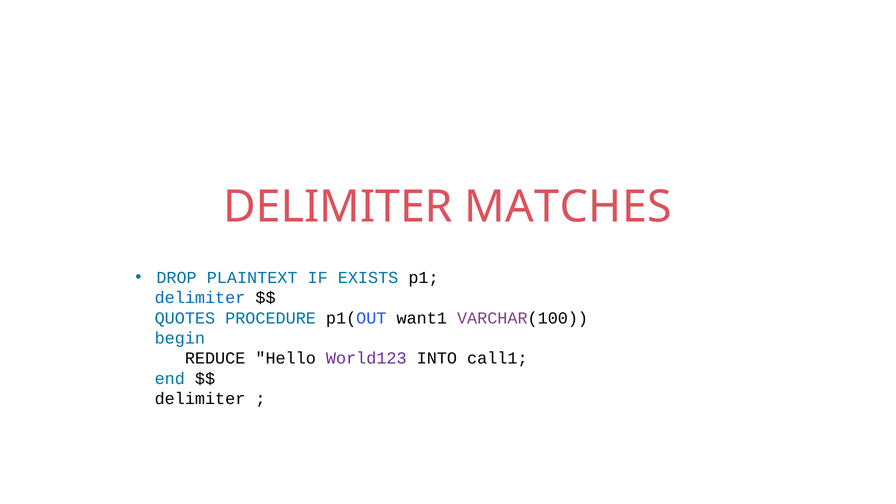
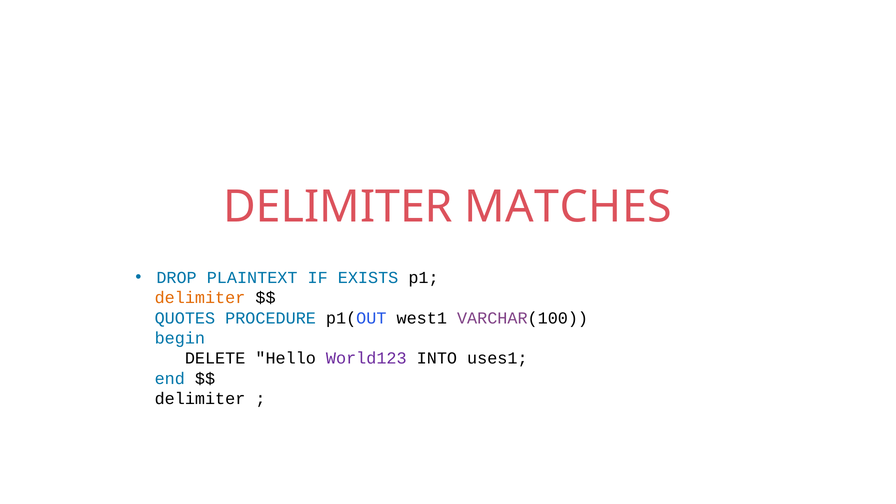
delimiter colour: blue -> orange (200, 298)
want1: want1 -> west1 (422, 318)
REDUCE: REDUCE -> DELETE (215, 358)
call1: call1 -> uses1 (497, 358)
